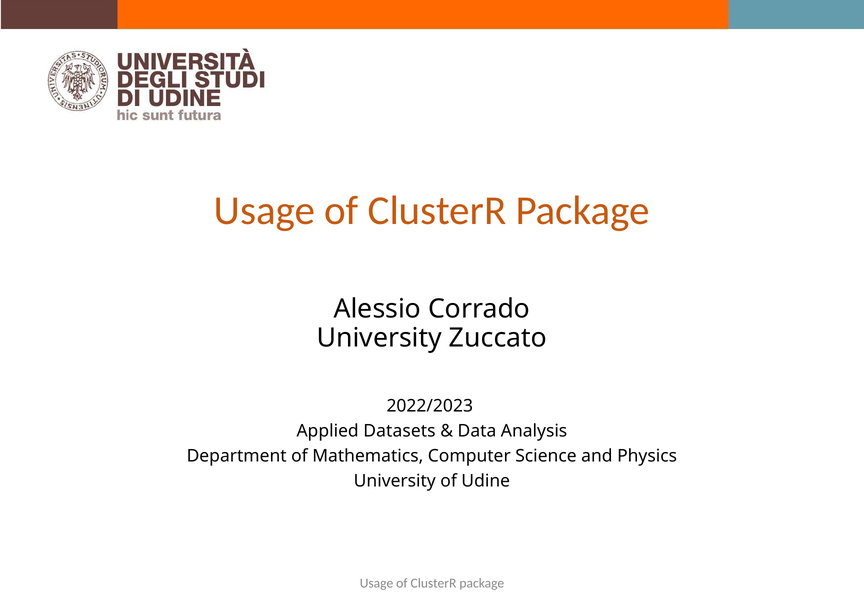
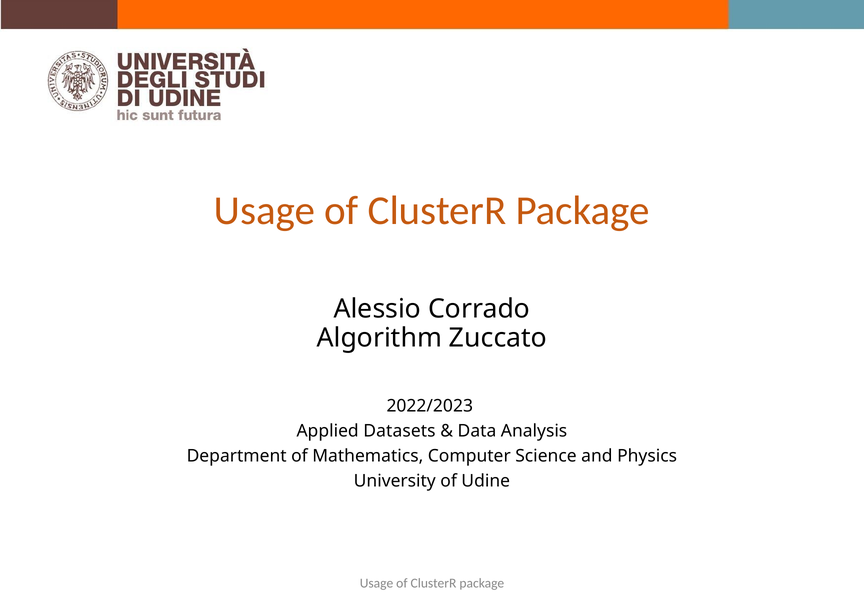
University: University -> Algorithm (379, 338)
